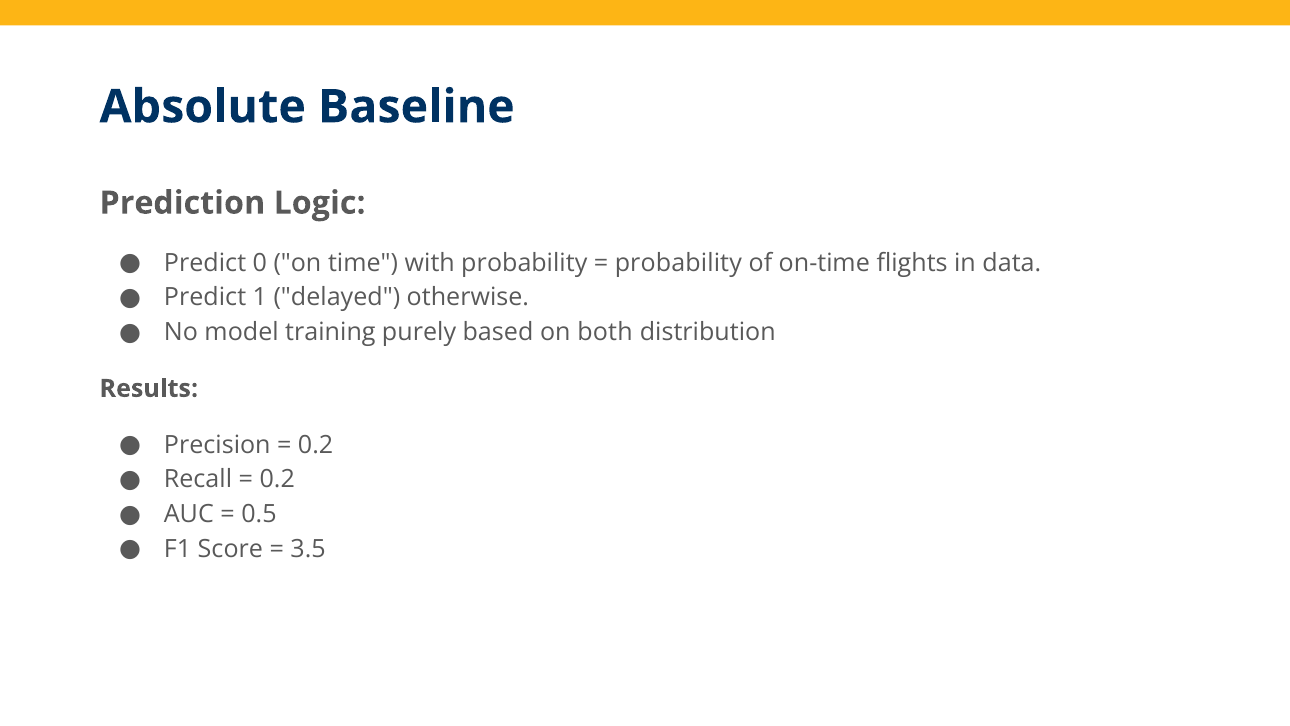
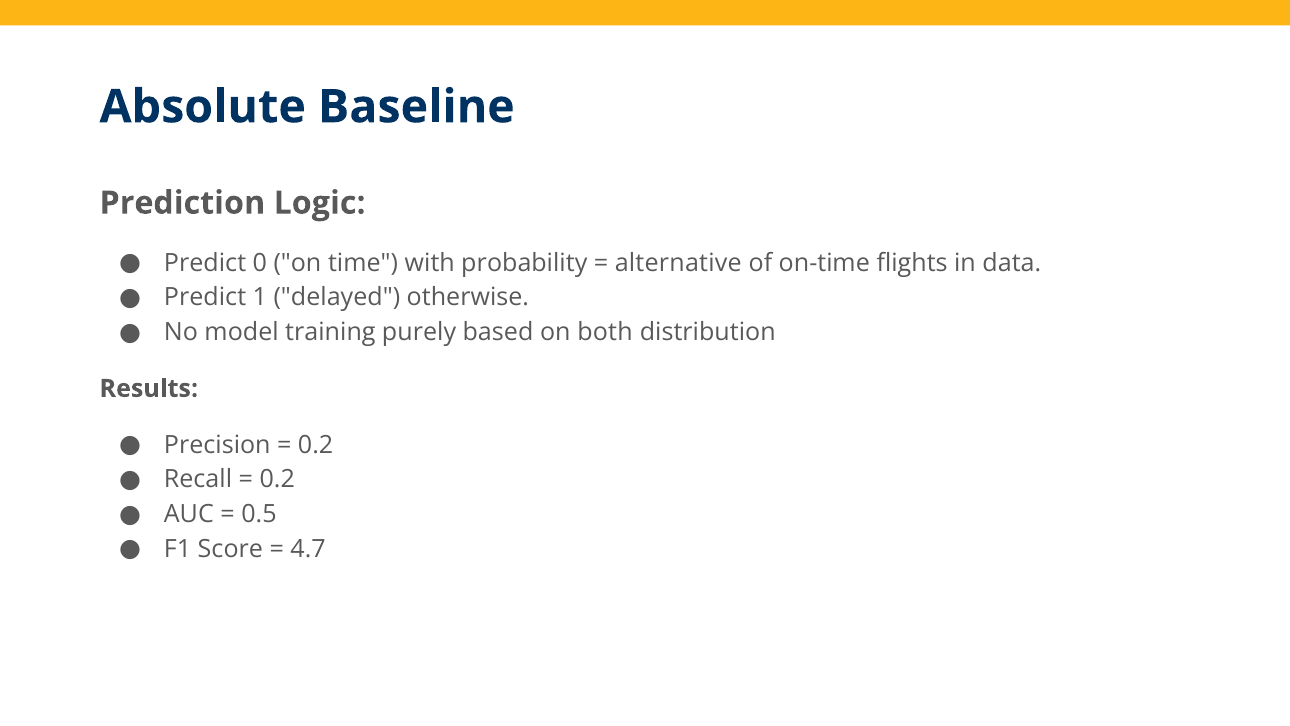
probability: probability -> alternative (678, 263)
3.5: 3.5 -> 4.7 (308, 549)
